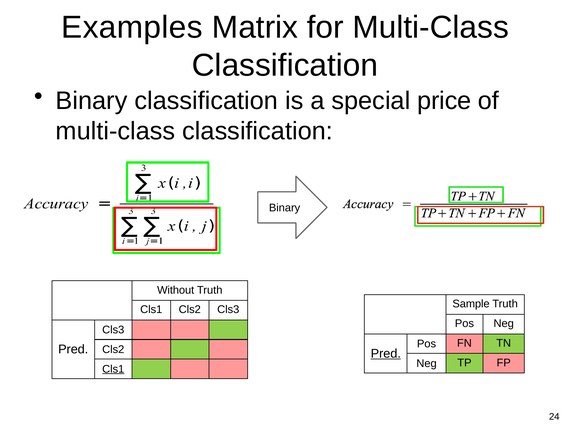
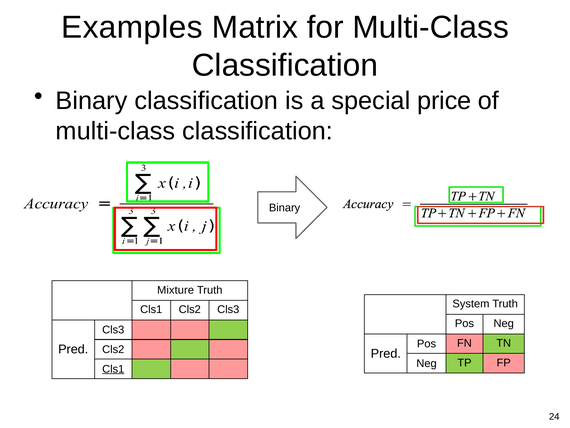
Without: Without -> Mixture (176, 290)
Sample: Sample -> System (471, 304)
Pred underline: present -> none (386, 353)
